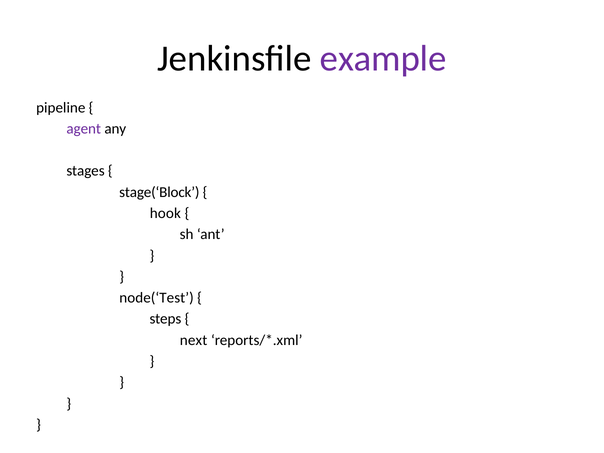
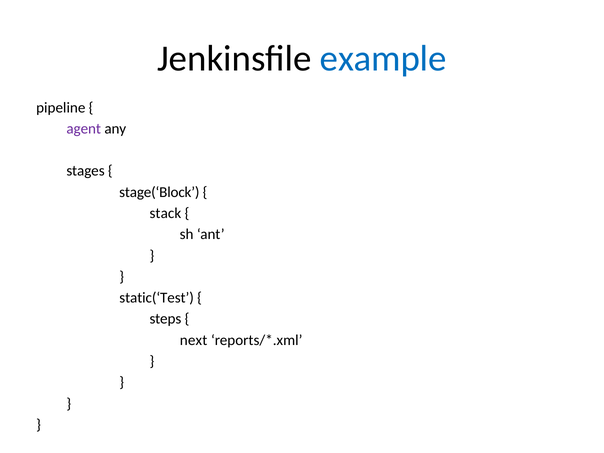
example colour: purple -> blue (383, 58)
hook: hook -> stack (165, 213)
node(‘Test: node(‘Test -> static(‘Test (157, 298)
